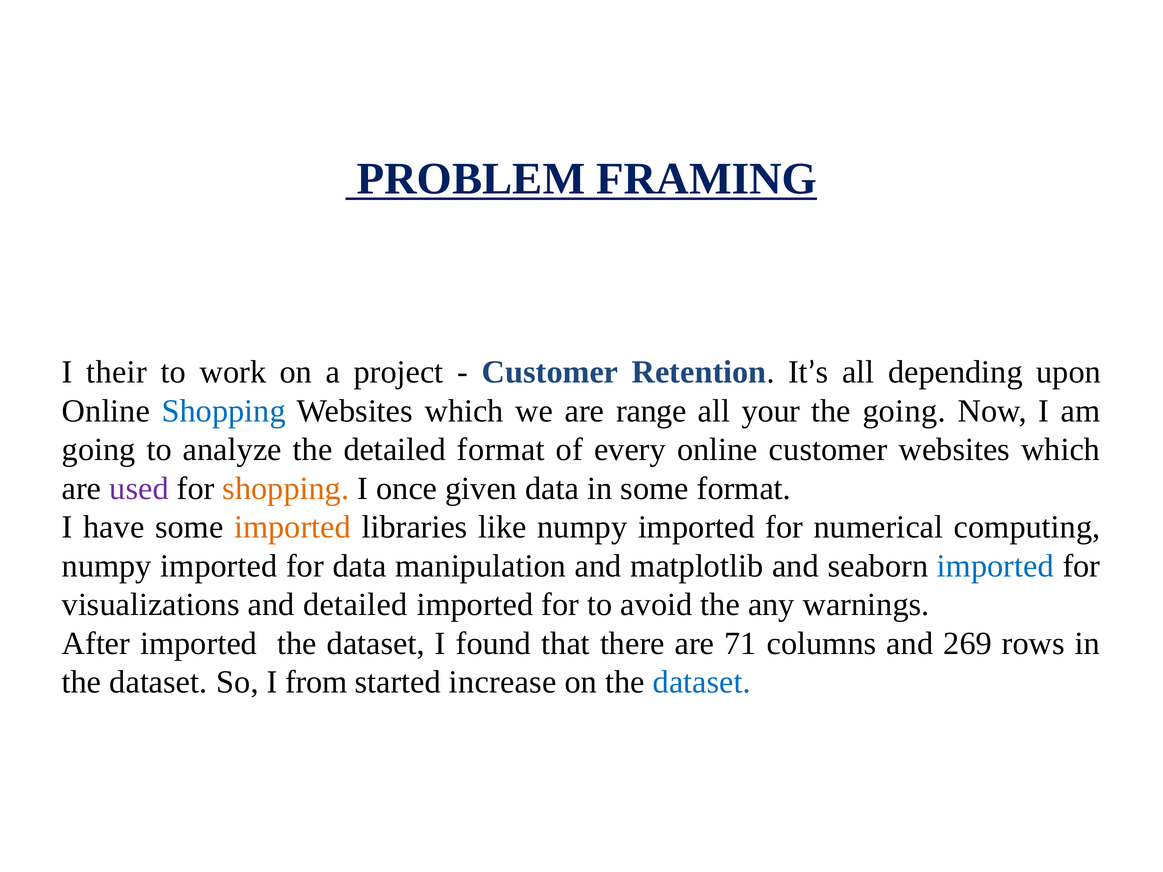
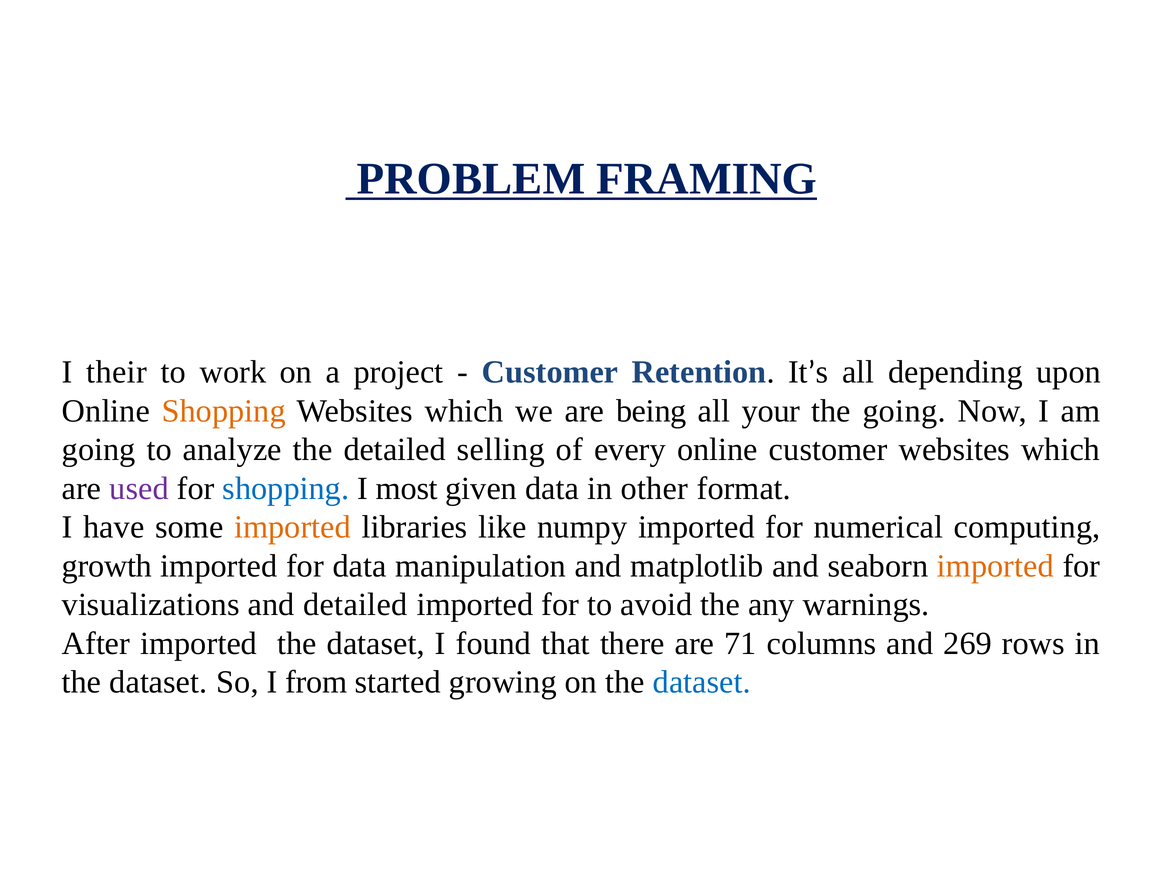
Shopping colour: blue -> orange (224, 411)
range: range -> being (651, 411)
detailed format: format -> selling (501, 450)
shopping colour: orange -> blue (286, 489)
once: once -> most (407, 489)
in some: some -> other (654, 489)
numpy: numpy -> growth (107, 566)
imported colour: blue -> orange (995, 566)
increase: increase -> growing (503, 682)
